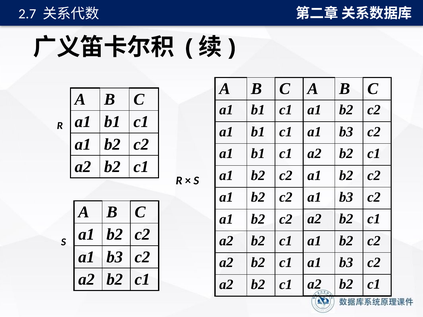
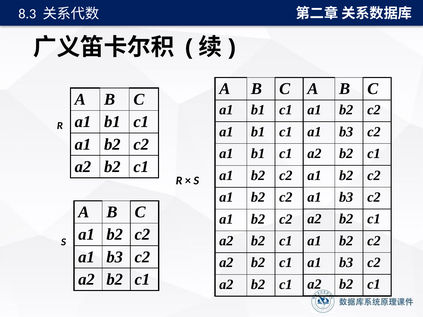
2.7: 2.7 -> 8.3 (27, 14)
